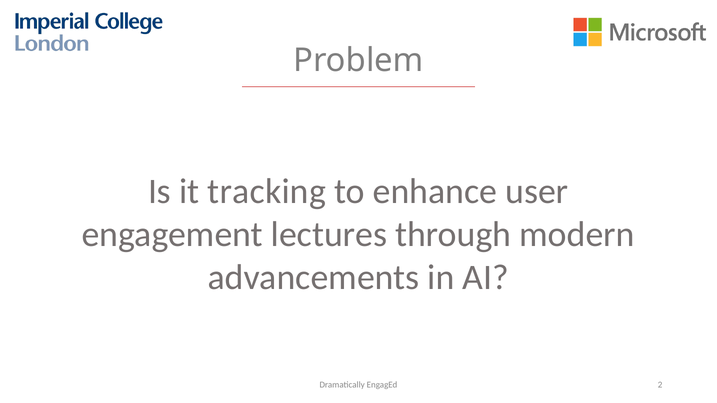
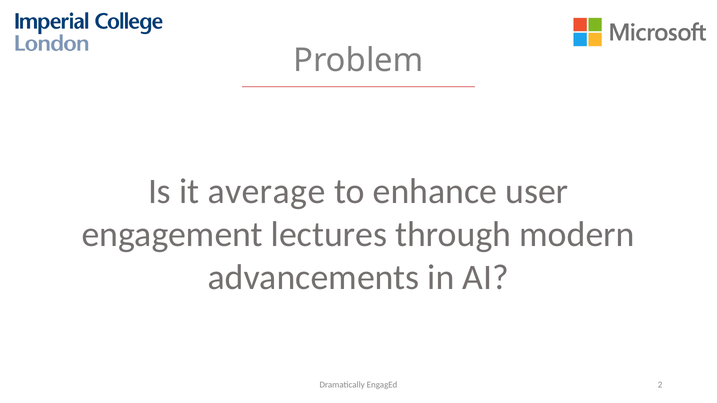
tracking: tracking -> average (267, 191)
